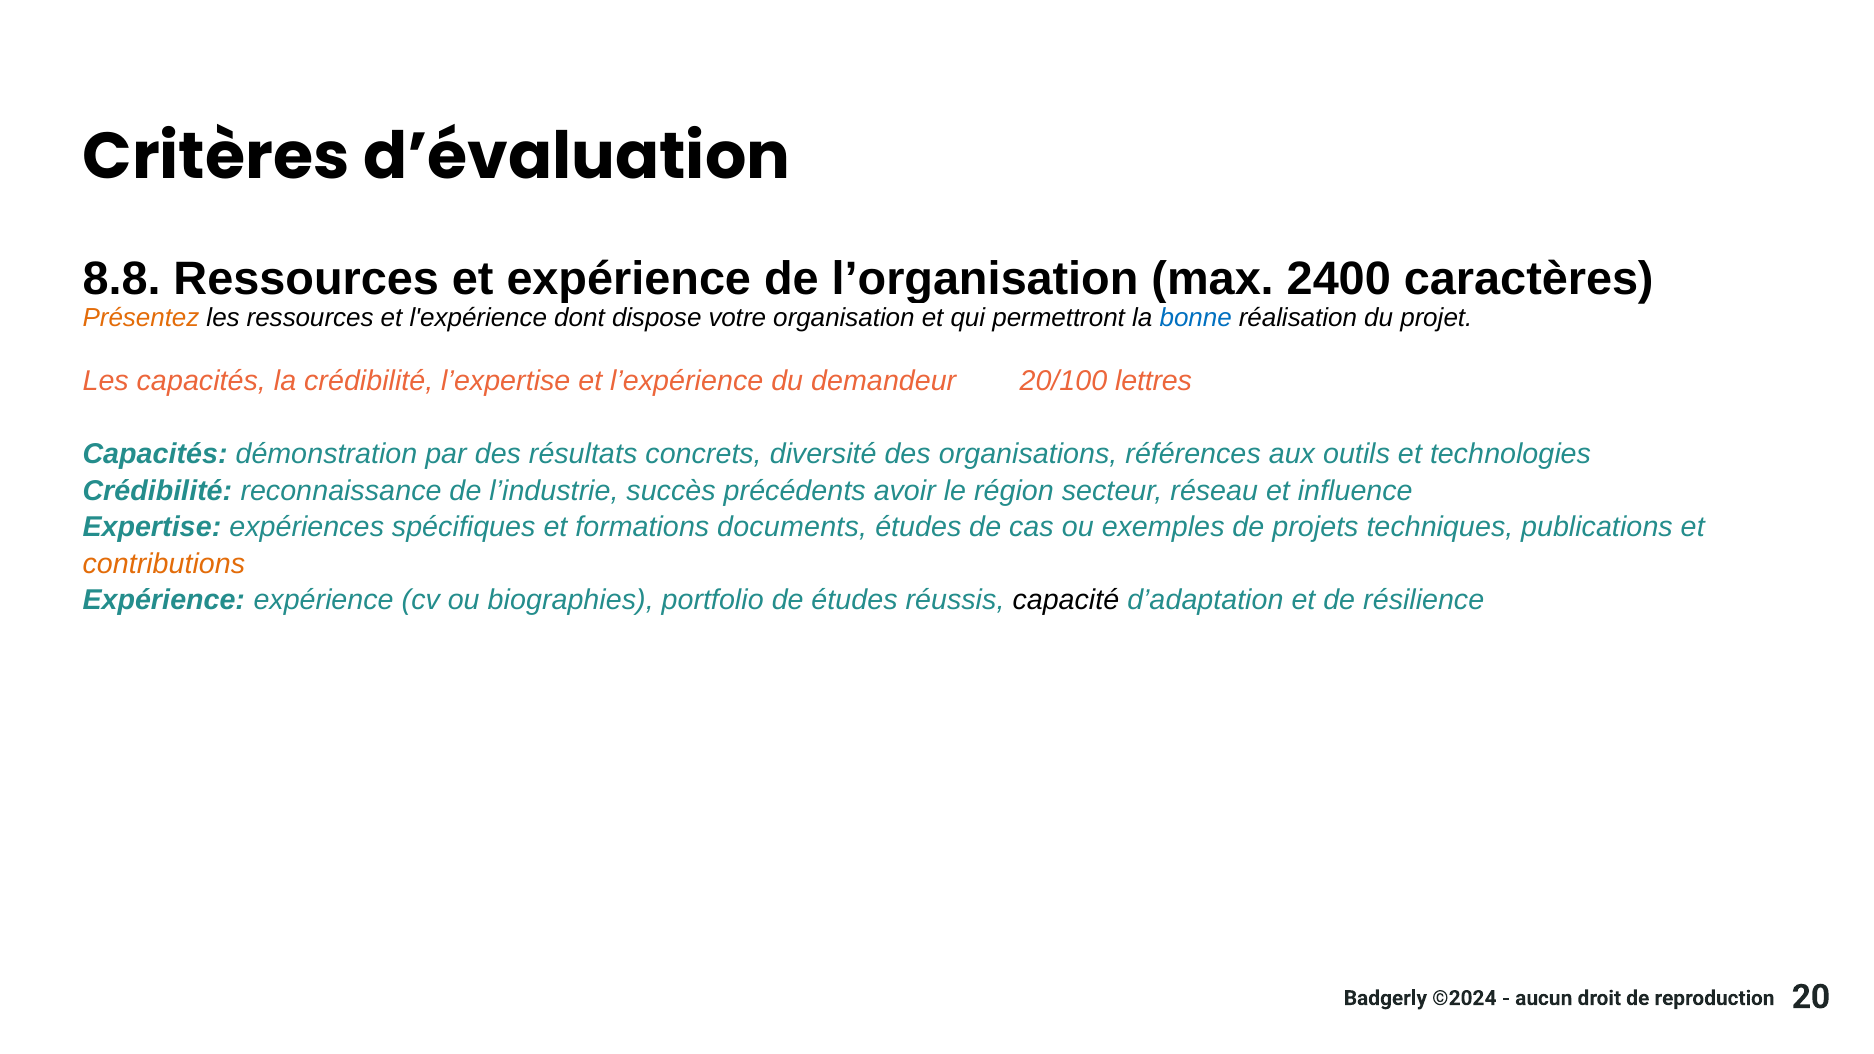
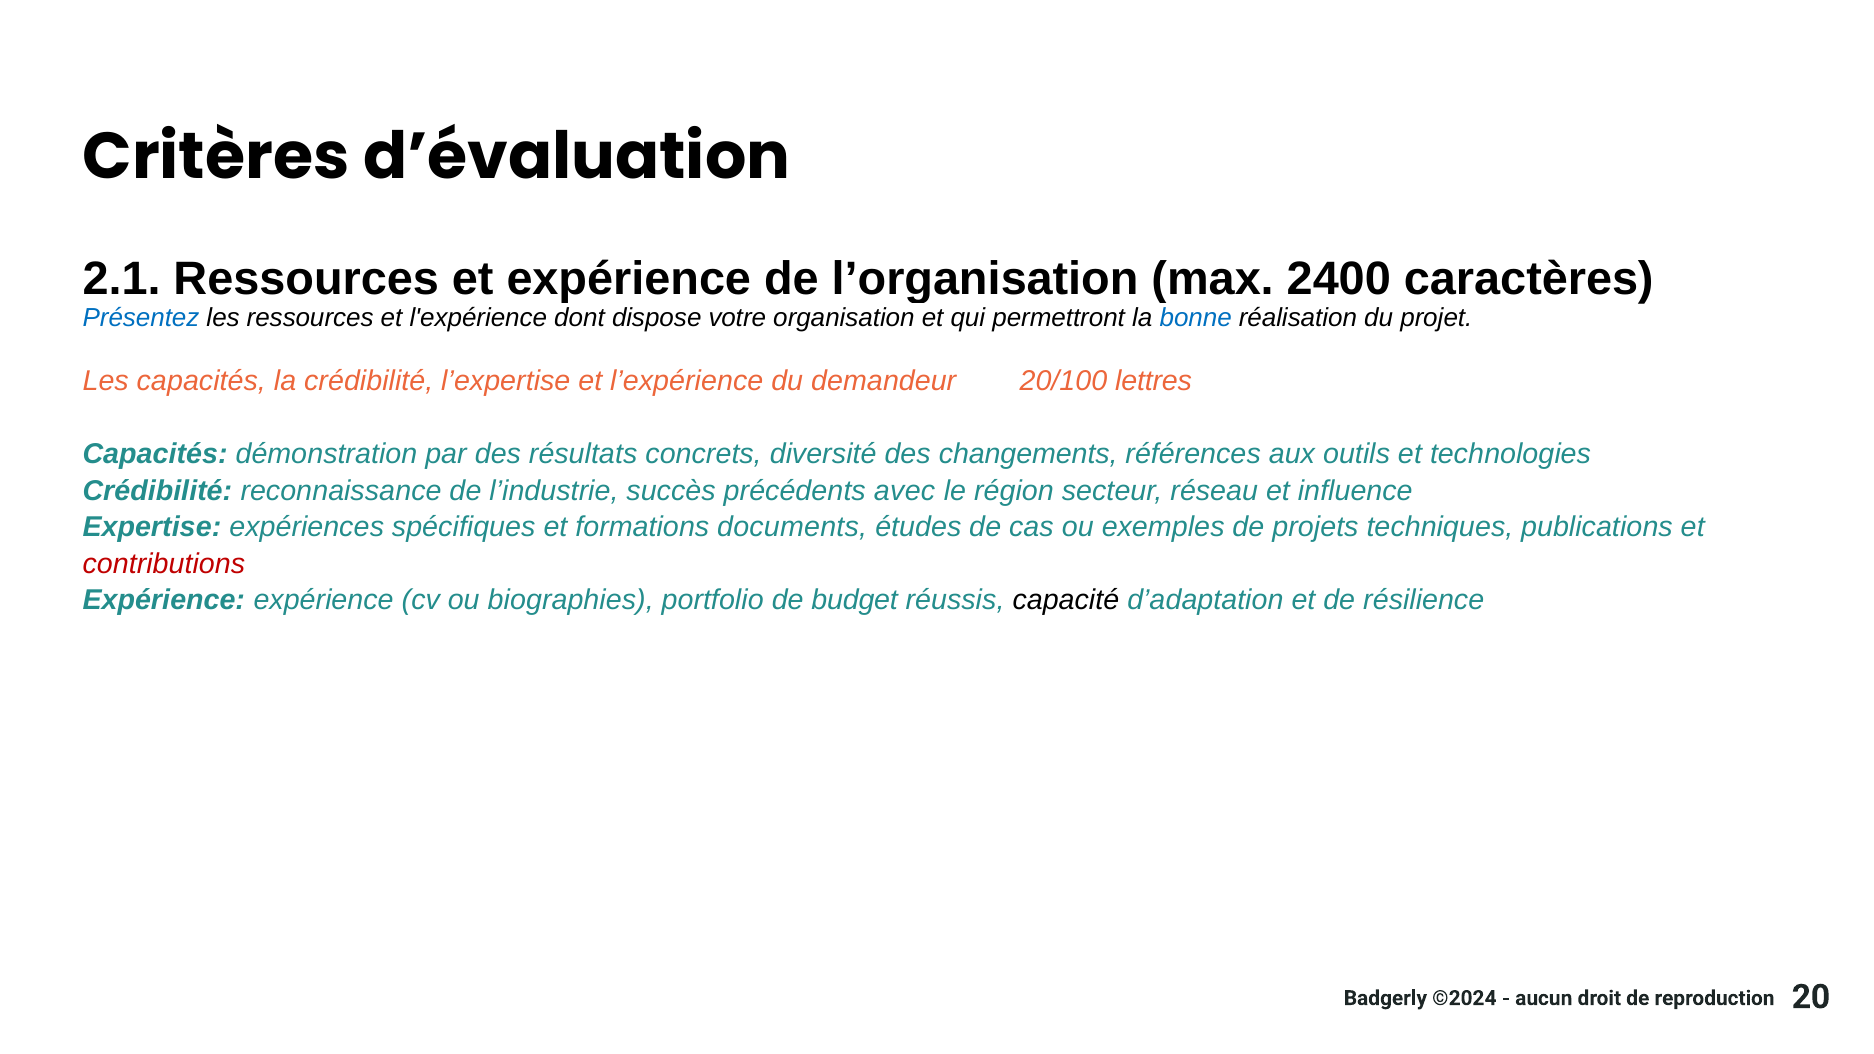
8.8: 8.8 -> 2.1 (122, 279)
Présentez colour: orange -> blue (141, 318)
organisations: organisations -> changements (1028, 454)
avoir: avoir -> avec (905, 491)
contributions colour: orange -> red (164, 564)
de études: études -> budget (855, 601)
